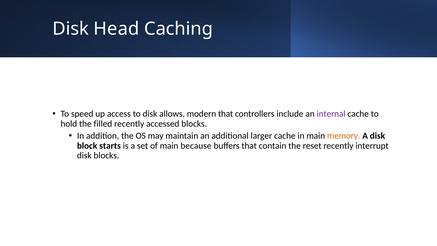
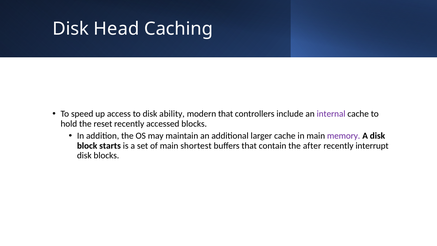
allows: allows -> ability (172, 114)
filled: filled -> reset (103, 124)
memory colour: orange -> purple (344, 136)
because: because -> shortest (196, 146)
reset: reset -> after (312, 146)
